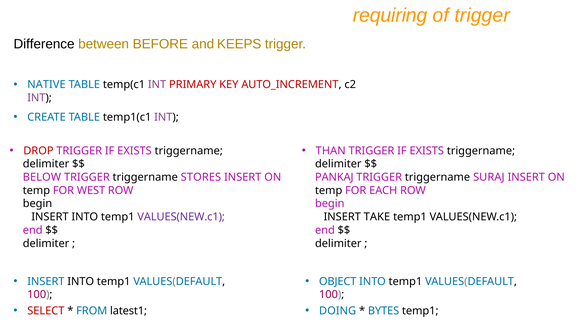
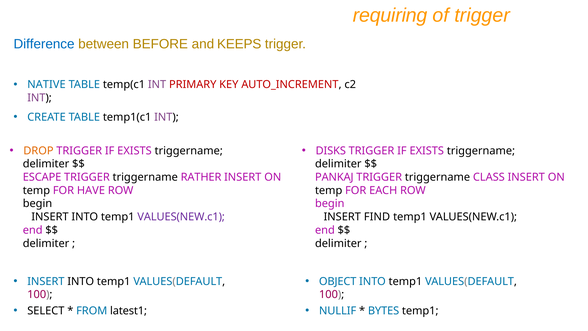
Difference colour: black -> blue (44, 44)
DROP colour: red -> orange (38, 151)
THAN: THAN -> DISKS (331, 151)
BELOW: BELOW -> ESCAPE (42, 177)
STORES: STORES -> RATHER (201, 177)
SURAJ: SURAJ -> CLASS (489, 177)
WEST: WEST -> HAVE (91, 190)
TAKE: TAKE -> FIND (377, 217)
SELECT colour: red -> black (46, 311)
DOING: DOING -> NULLIF (338, 311)
